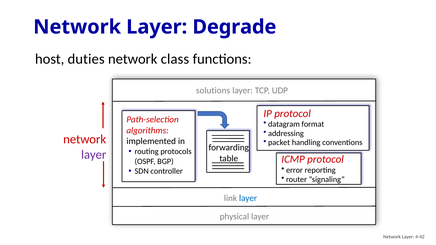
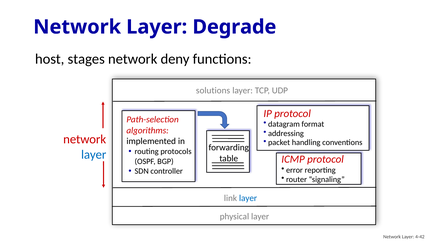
duties: duties -> stages (86, 59)
class: class -> deny (175, 59)
layer colour: purple -> blue (94, 155)
